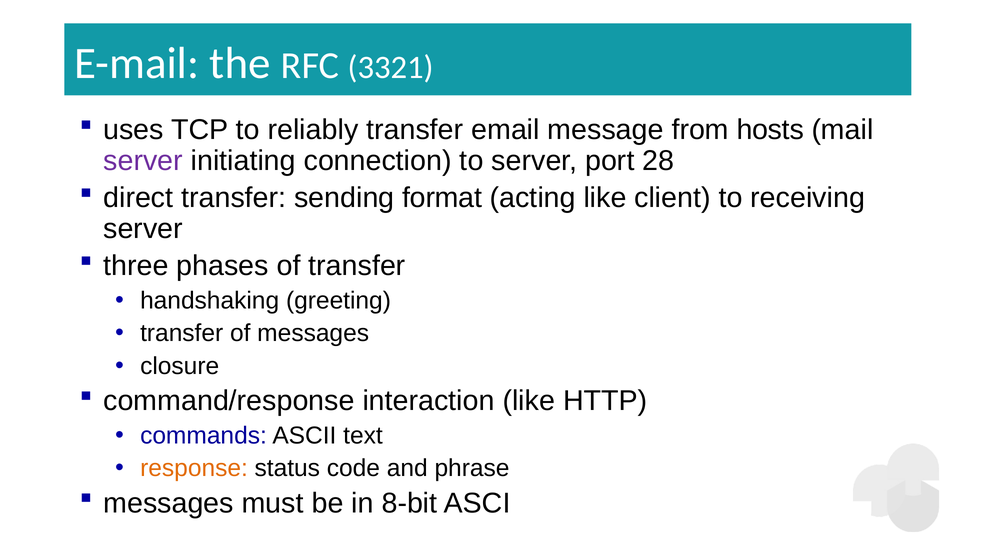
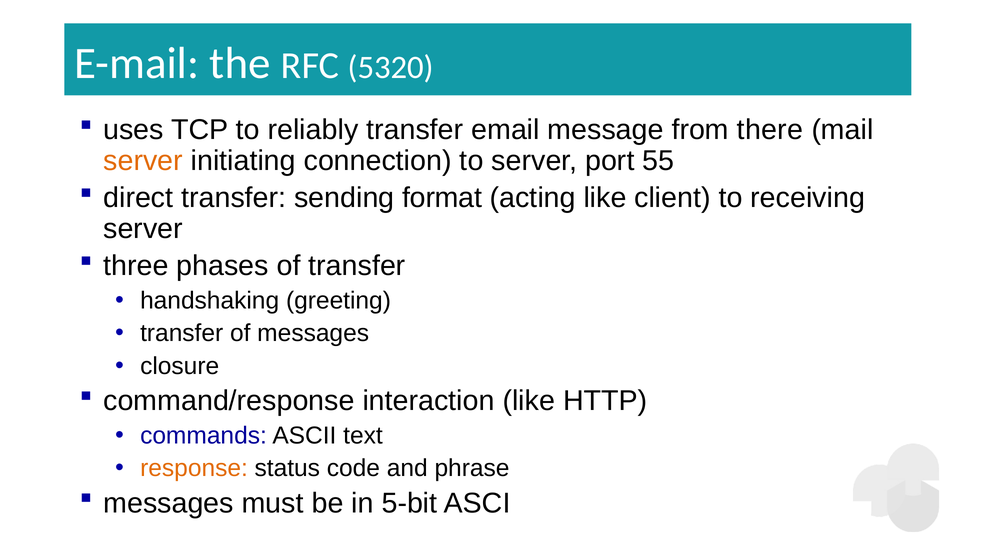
3321: 3321 -> 5320 (391, 67)
hosts: hosts -> there (770, 130)
server colour: purple -> orange (143, 161)
28: 28 -> 55 (658, 161)
8-bit: 8-bit -> 5-bit (409, 503)
